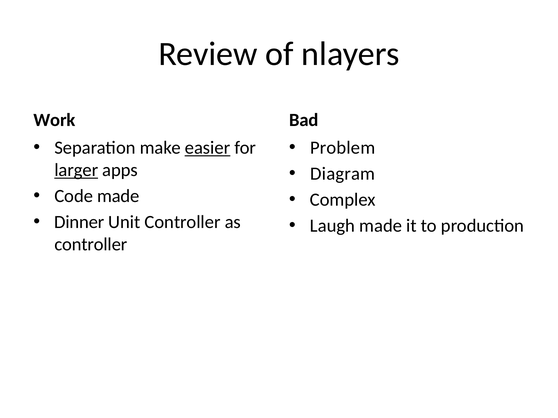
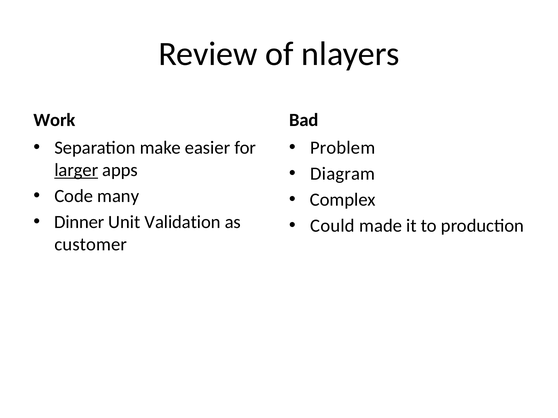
easier underline: present -> none (208, 148)
Code made: made -> many (118, 196)
Unit Controller: Controller -> Validation (183, 222)
Laugh: Laugh -> Could (332, 226)
controller: controller -> customer (91, 245)
